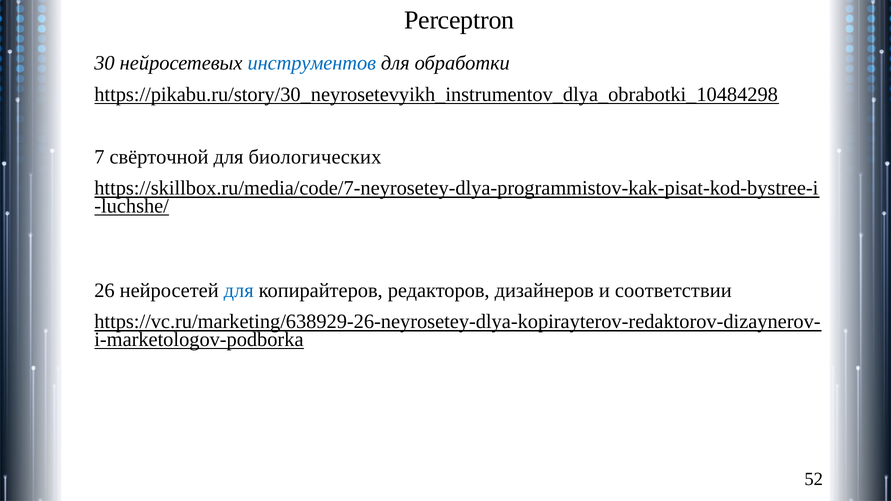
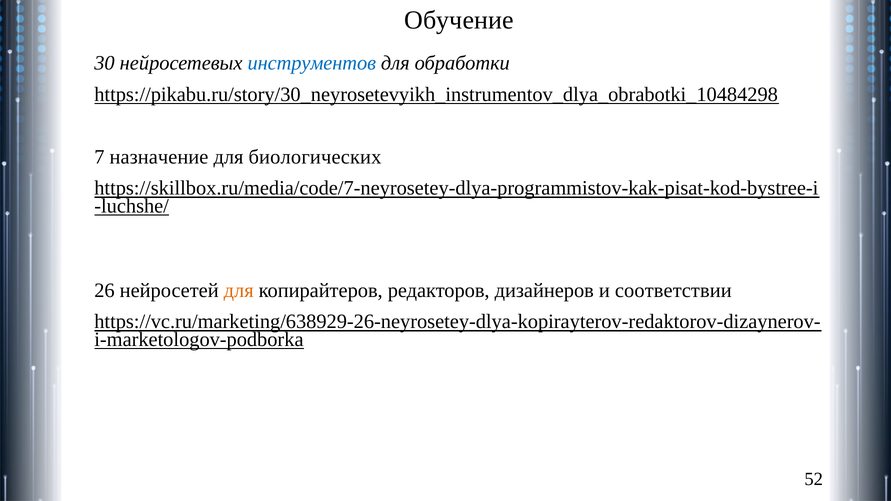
Perceptron: Perceptron -> Обучение (459, 20)
свёрточной: свёрточной -> назначение (159, 157)
для colour: blue -> orange (239, 290)
